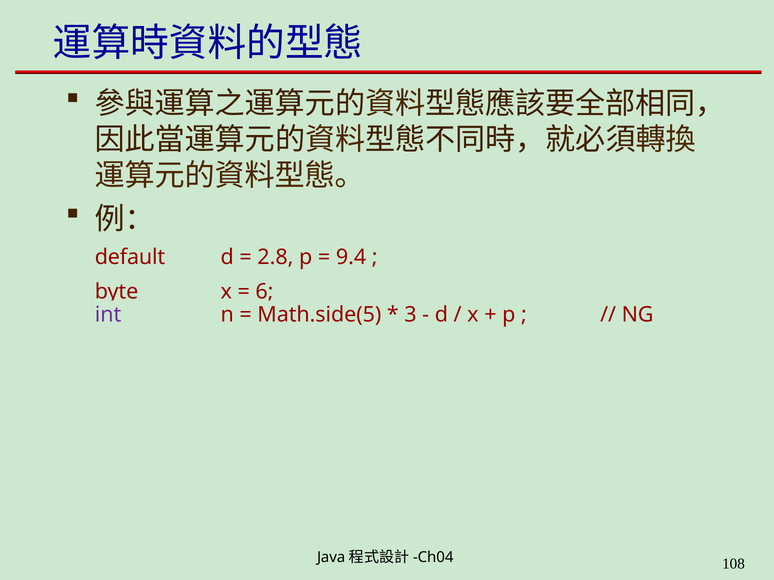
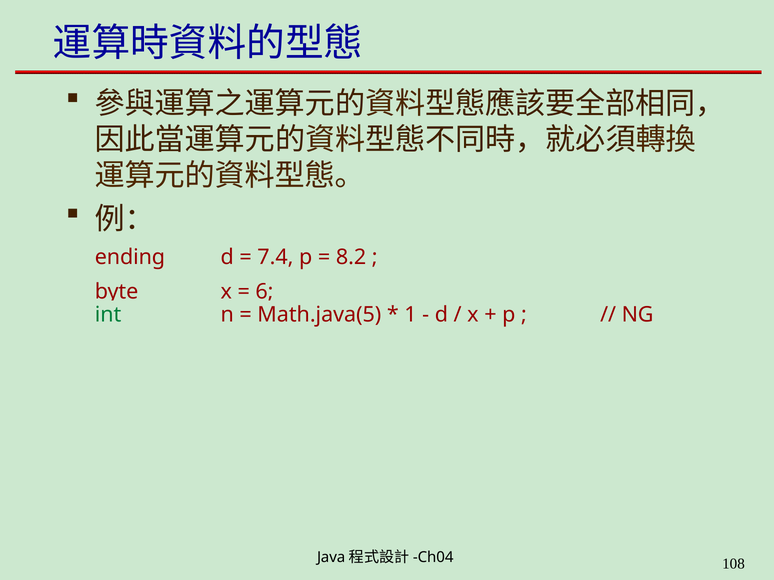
default: default -> ending (130, 258)
2.8: 2.8 -> 7.4 (275, 258)
9.4: 9.4 -> 8.2 (351, 258)
int colour: purple -> green (108, 315)
Math.side(5: Math.side(5 -> Math.java(5 (319, 315)
3: 3 -> 1 (410, 315)
